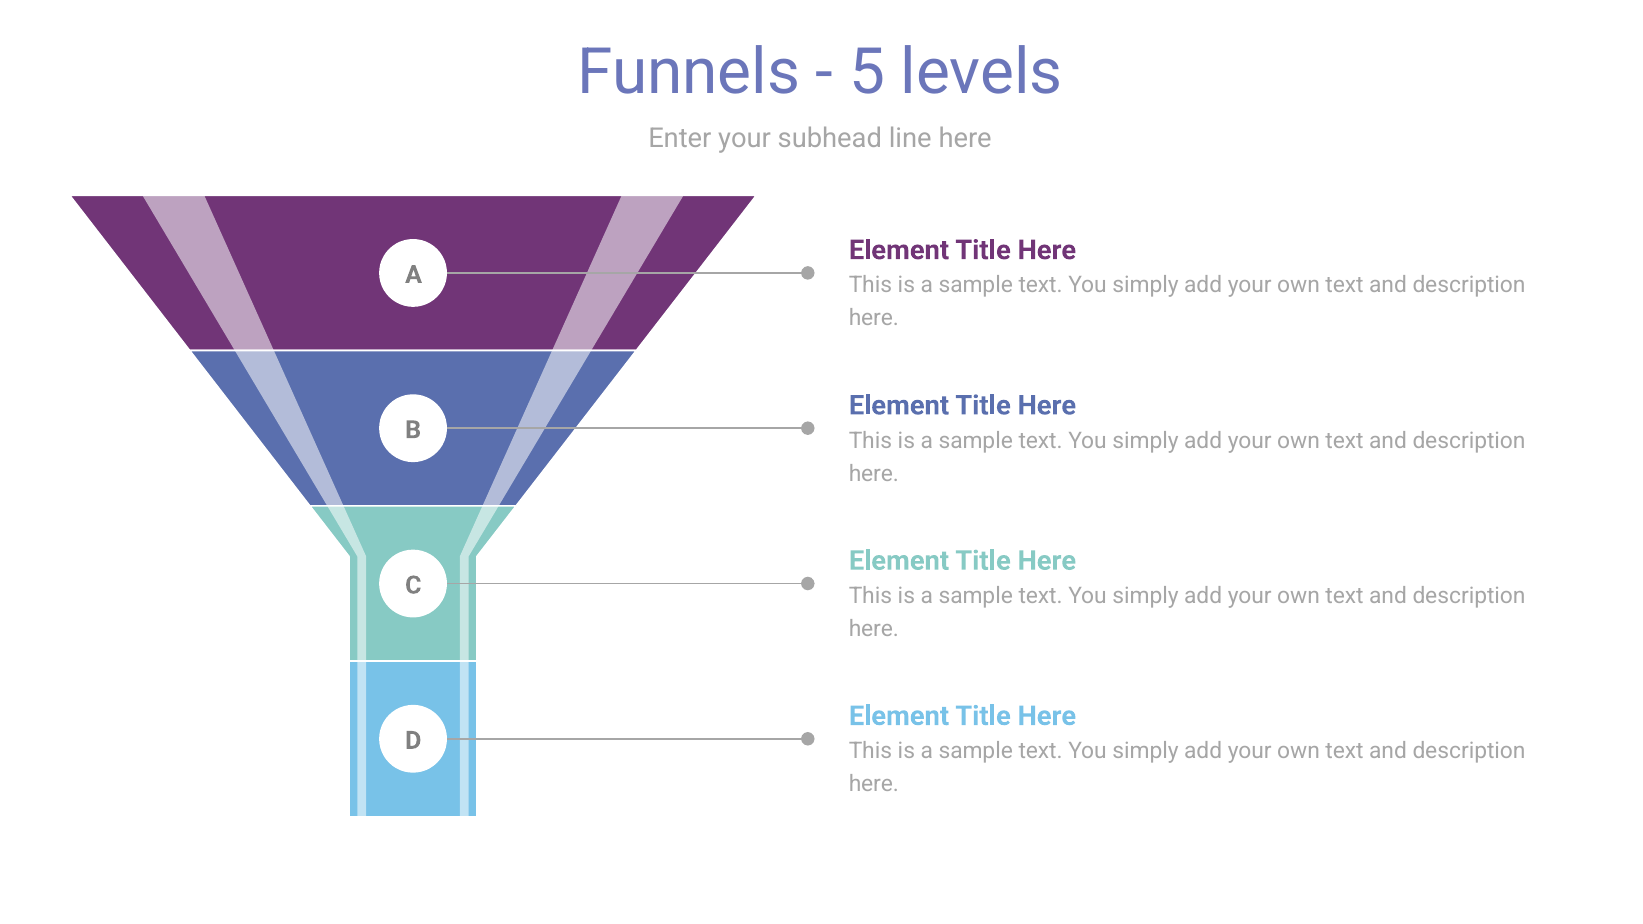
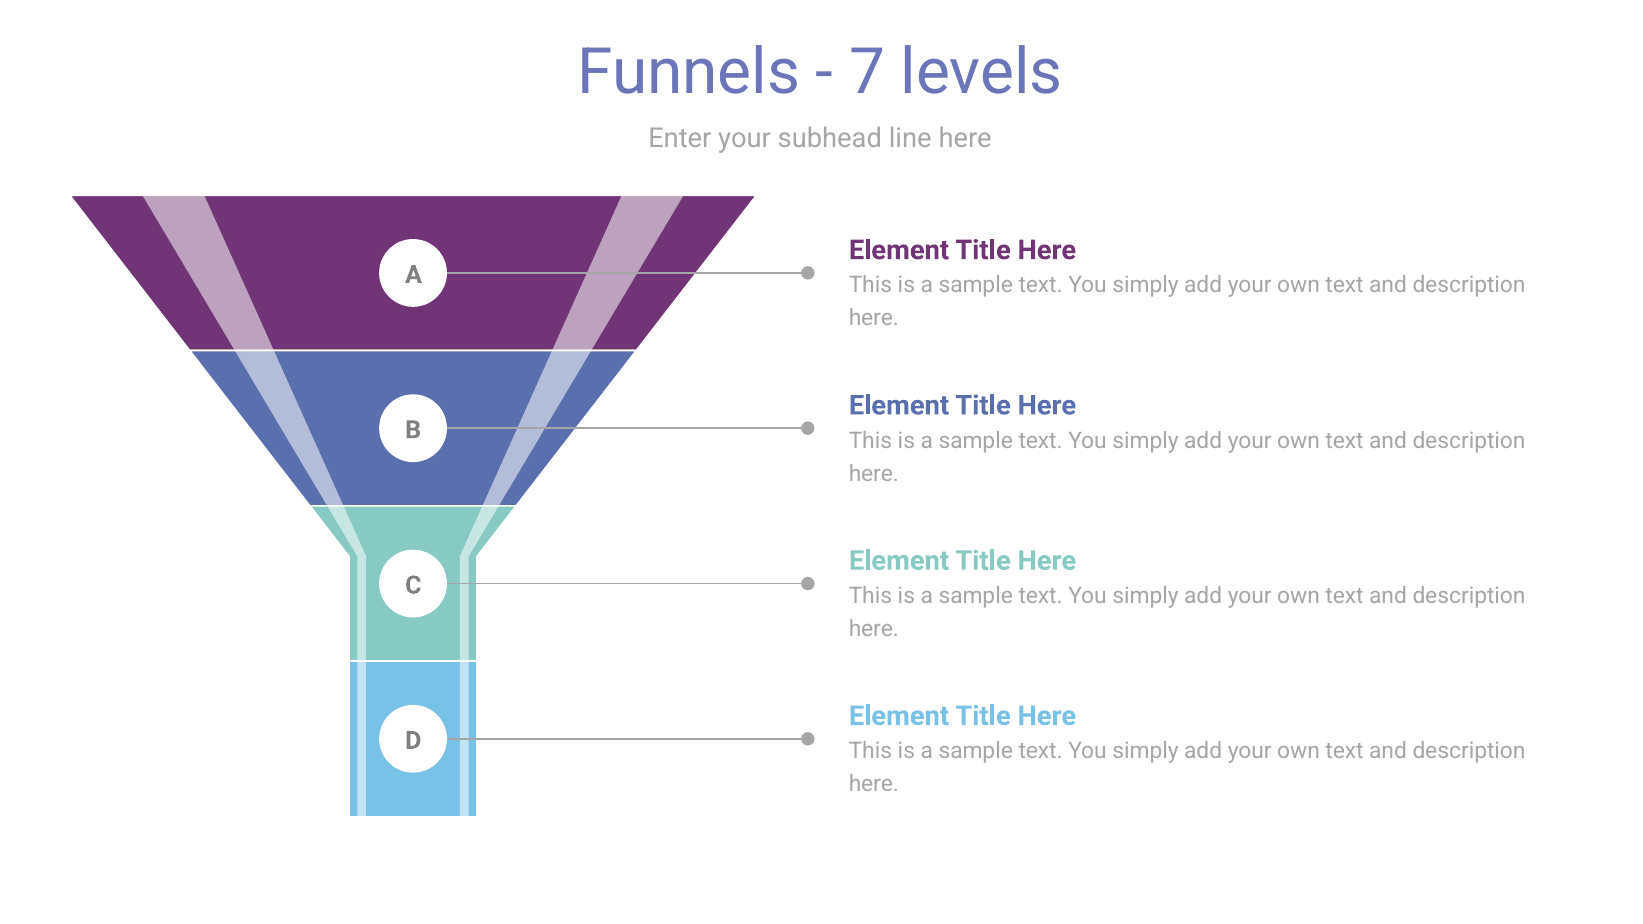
5: 5 -> 7 (867, 73)
